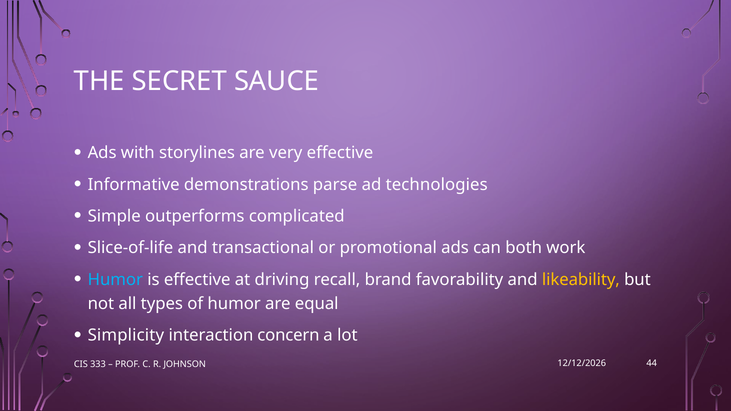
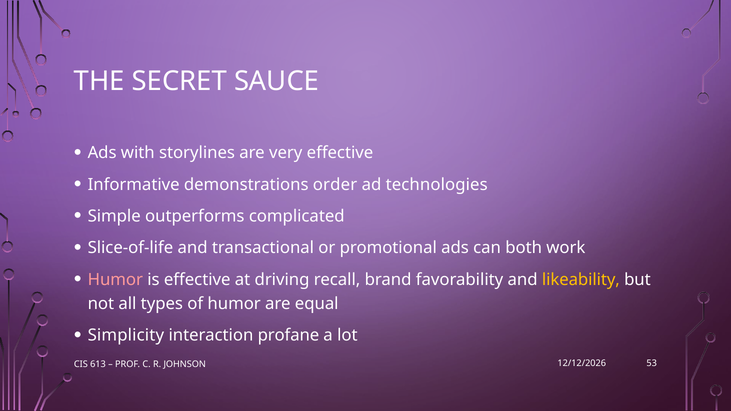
parse: parse -> order (335, 185)
Humor colour: light blue -> pink (115, 280)
concern: concern -> profane (288, 336)
333: 333 -> 613 (98, 364)
44: 44 -> 53 (652, 364)
